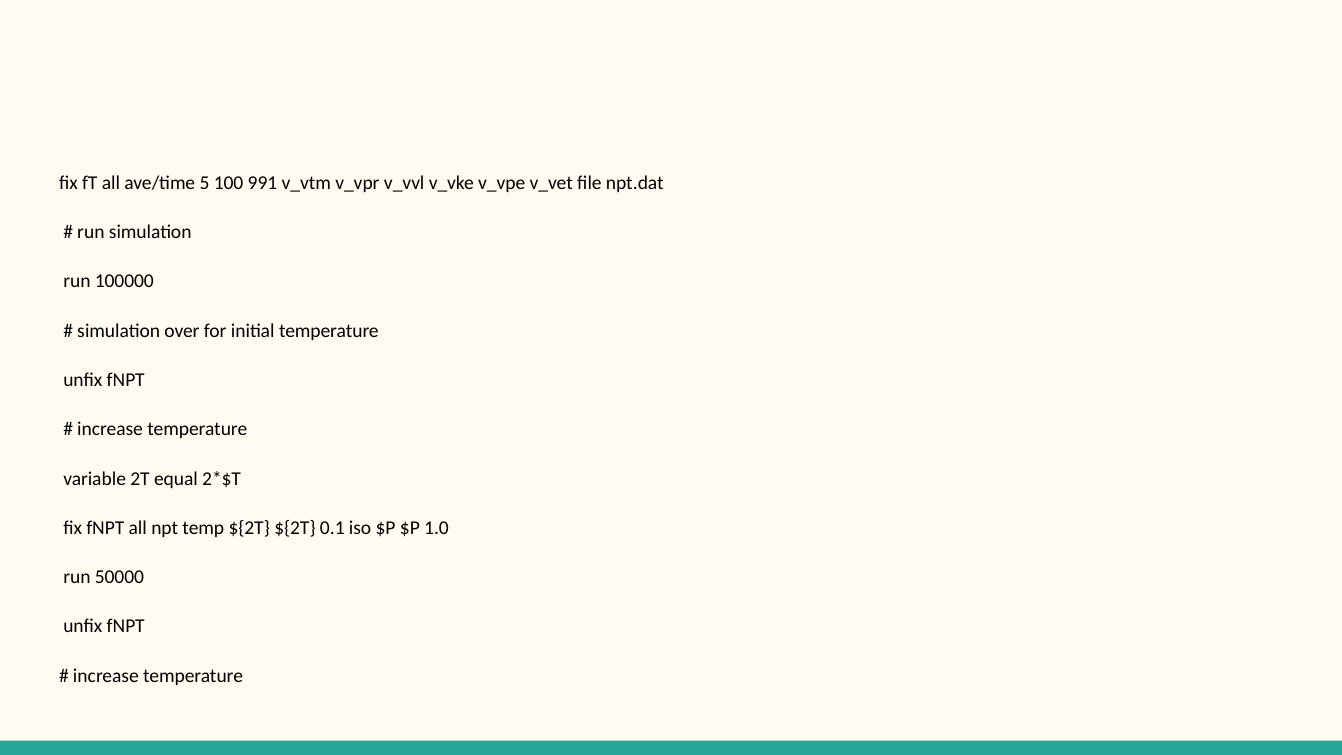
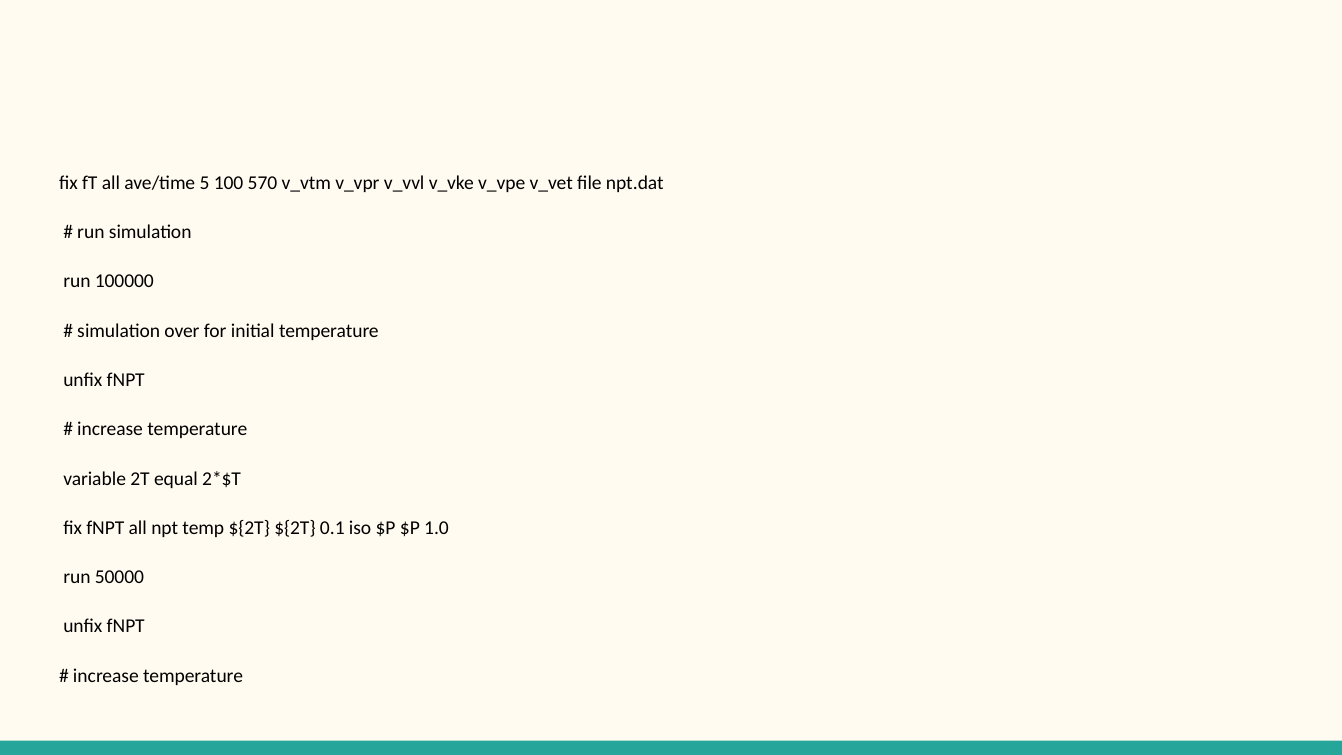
991: 991 -> 570 (263, 183)
